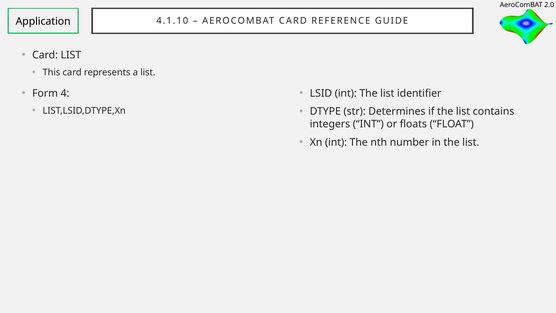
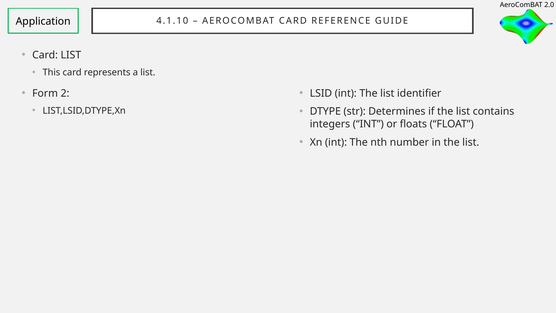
4: 4 -> 2 (65, 93)
